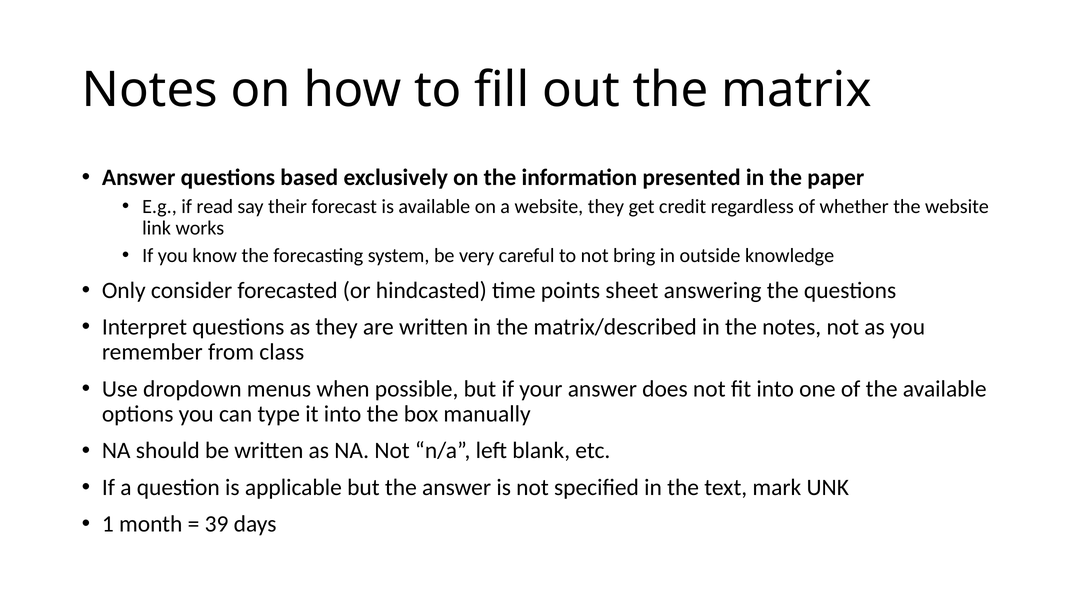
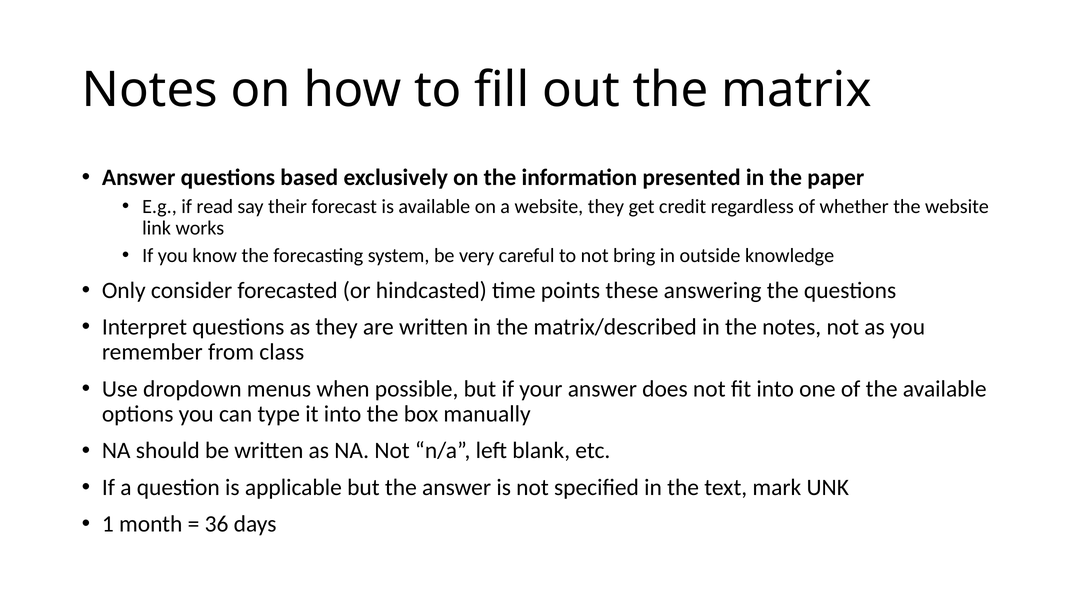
sheet: sheet -> these (632, 290)
39: 39 -> 36 (217, 523)
